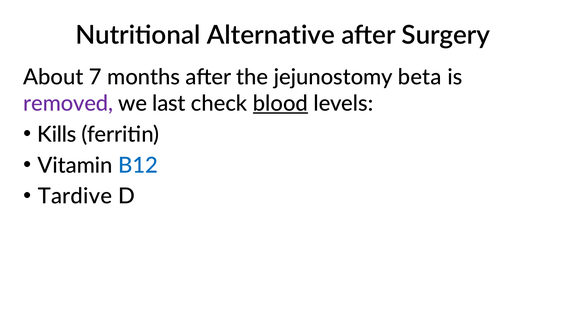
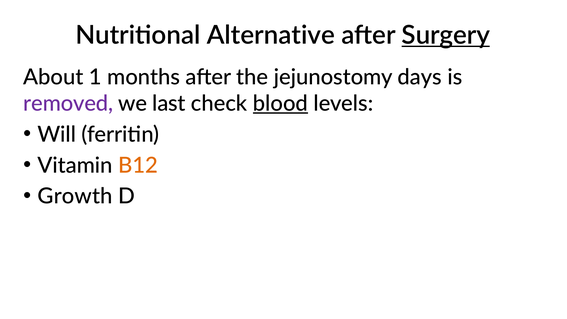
Surgery underline: none -> present (446, 35)
7: 7 -> 1 (95, 77)
beta: beta -> days (420, 77)
Kills: Kills -> Will (57, 135)
B12 colour: blue -> orange (138, 165)
Tardive: Tardive -> Growth (75, 196)
